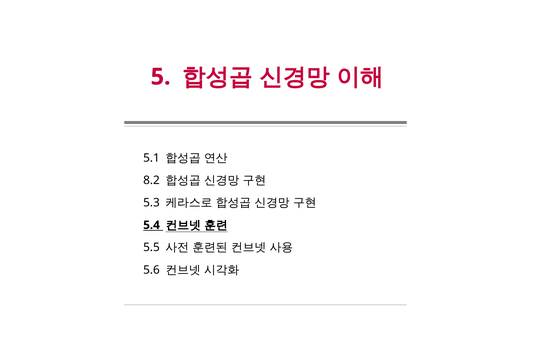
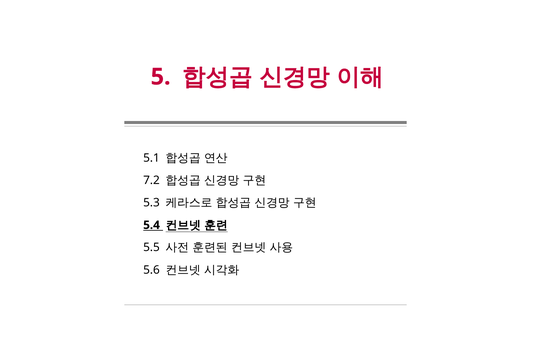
8.2: 8.2 -> 7.2 (151, 181)
